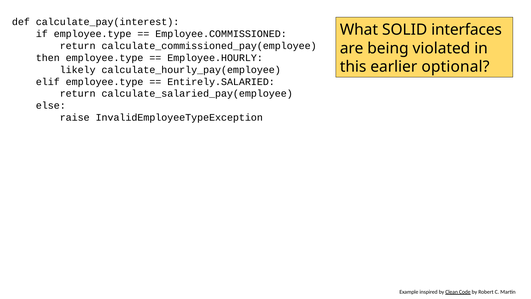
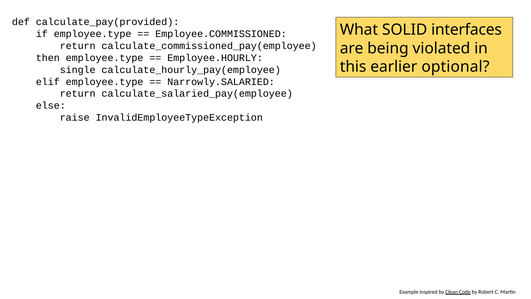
calculate_pay(interest: calculate_pay(interest -> calculate_pay(provided (108, 22)
likely: likely -> single (78, 70)
Entirely.SALARIED: Entirely.SALARIED -> Narrowly.SALARIED (221, 82)
